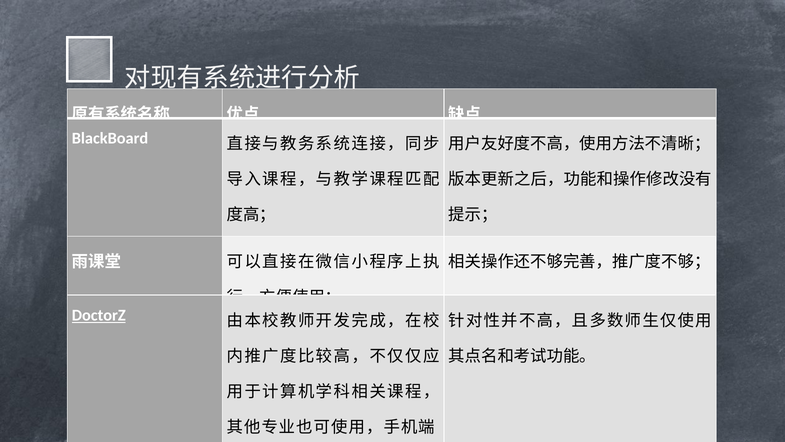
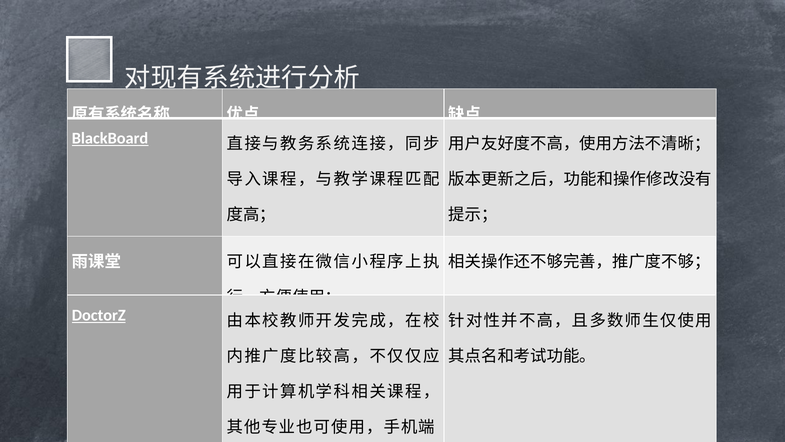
BlackBoard underline: none -> present (110, 138)
